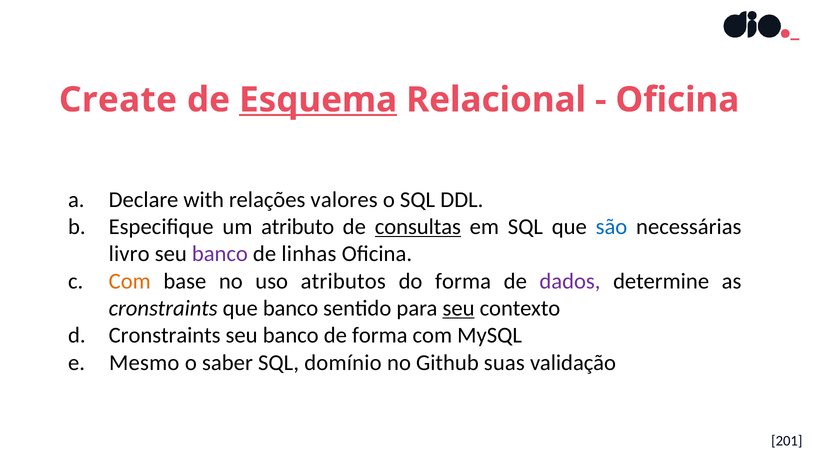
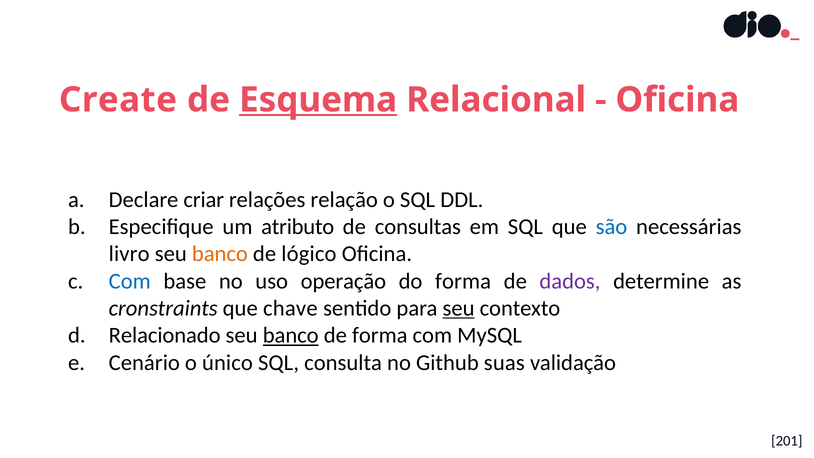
with: with -> criar (204, 200)
valores: valores -> relação (344, 200)
consultas underline: present -> none (418, 227)
banco colour: purple -> orange (220, 254)
linhas: linhas -> lógico (309, 254)
Com colour: orange -> blue (130, 281)
atributos: atributos -> operação (343, 281)
que banco: banco -> chave (290, 308)
Cronstraints: Cronstraints -> Relacionado (165, 335)
banco underline: none -> present (291, 335)
Mesmo: Mesmo -> Cenário (144, 362)
saber: saber -> único (227, 362)
domínio: domínio -> consulta (343, 362)
